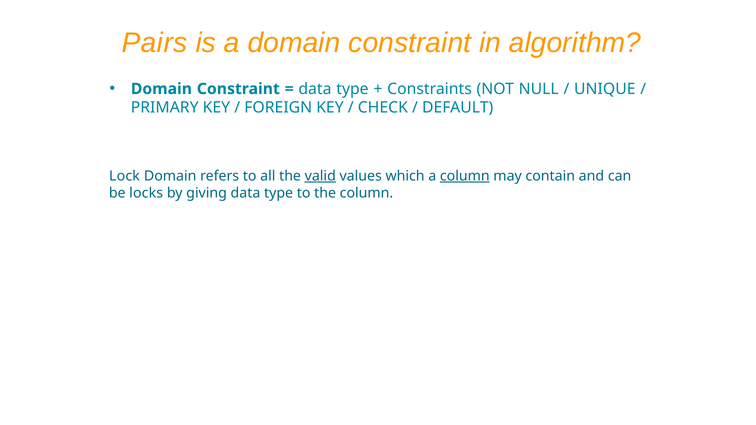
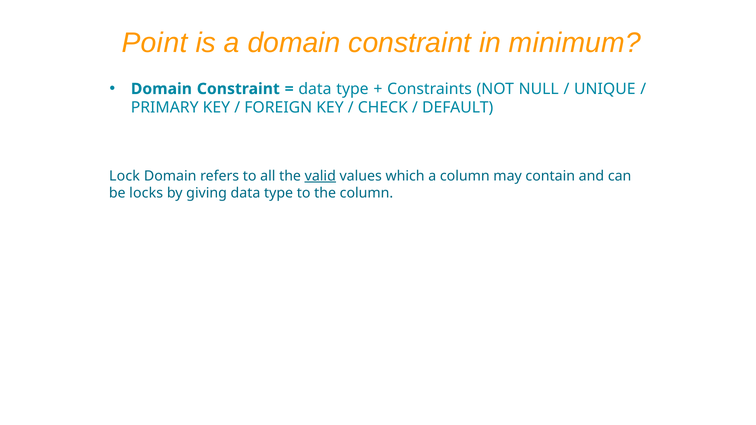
Pairs: Pairs -> Point (155, 43)
algorithm: algorithm -> minimum (575, 43)
column underline: present -> none (465, 176)
